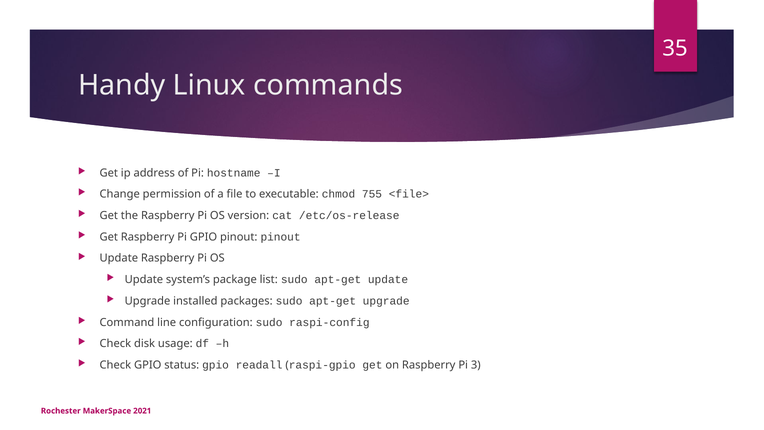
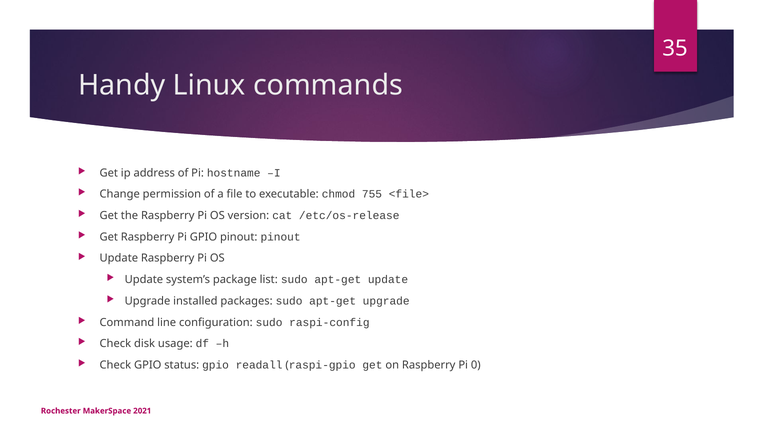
3: 3 -> 0 (476, 365)
